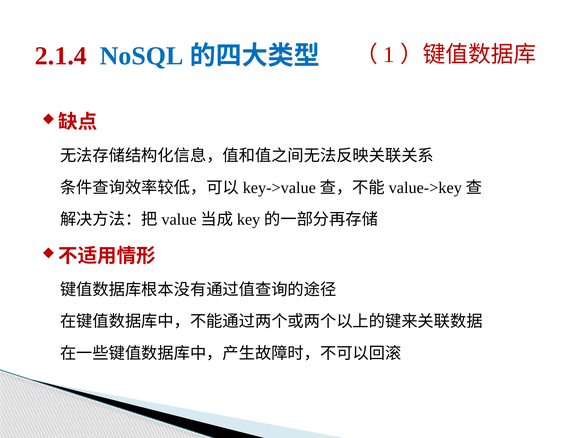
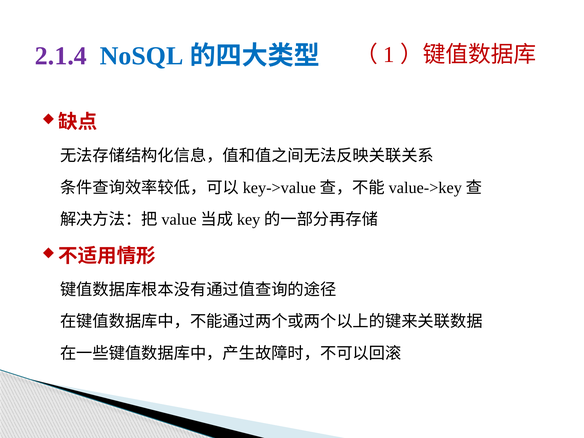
2.1.4 colour: red -> purple (61, 56)
